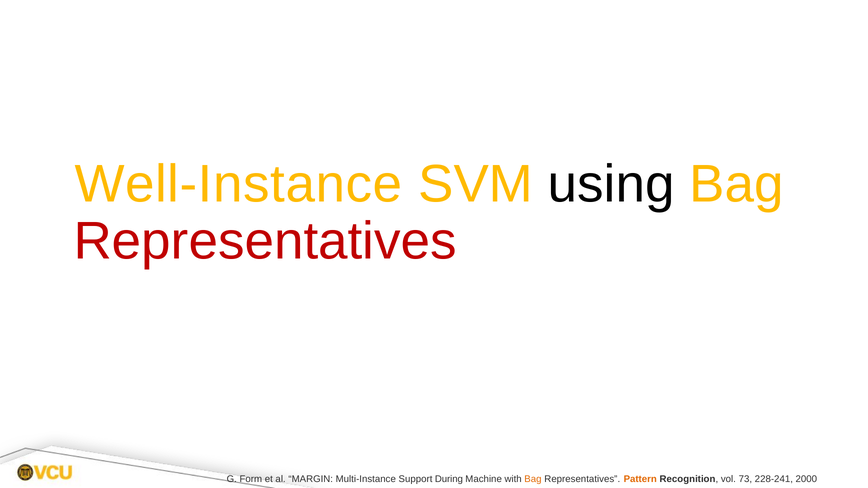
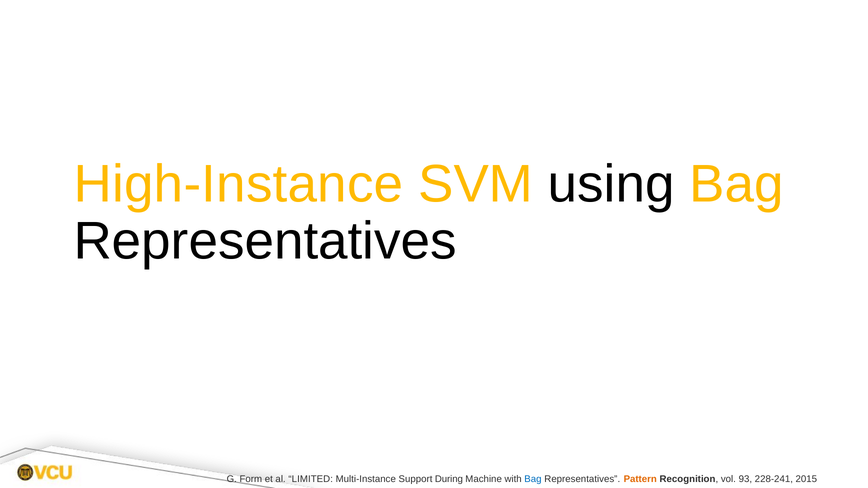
Well-Instance: Well-Instance -> High-Instance (239, 184)
Representatives colour: red -> black (265, 242)
MARGIN: MARGIN -> LIMITED (311, 479)
Bag colour: orange -> blue (533, 479)
73: 73 -> 93 (745, 479)
2000: 2000 -> 2015 (806, 479)
